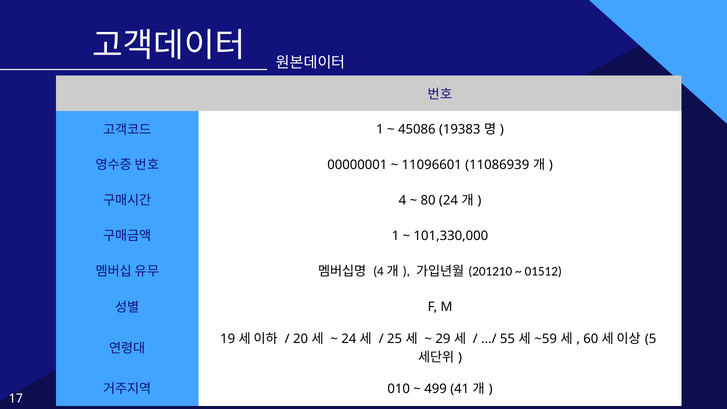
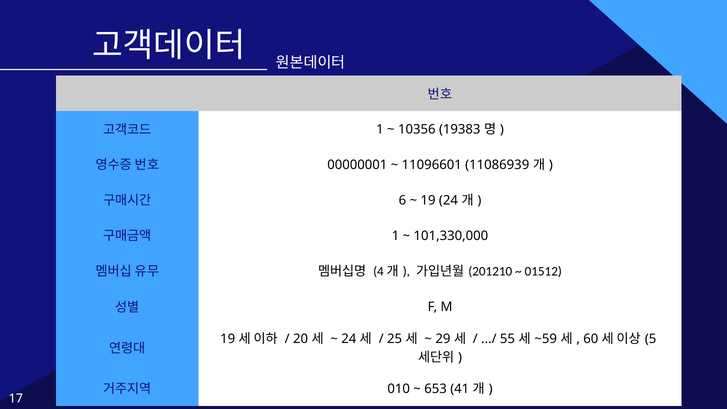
45086: 45086 -> 10356 (417, 130)
4: 4 -> 6 (402, 200)
80: 80 -> 19 (428, 200)
499: 499 -> 653 (436, 389)
